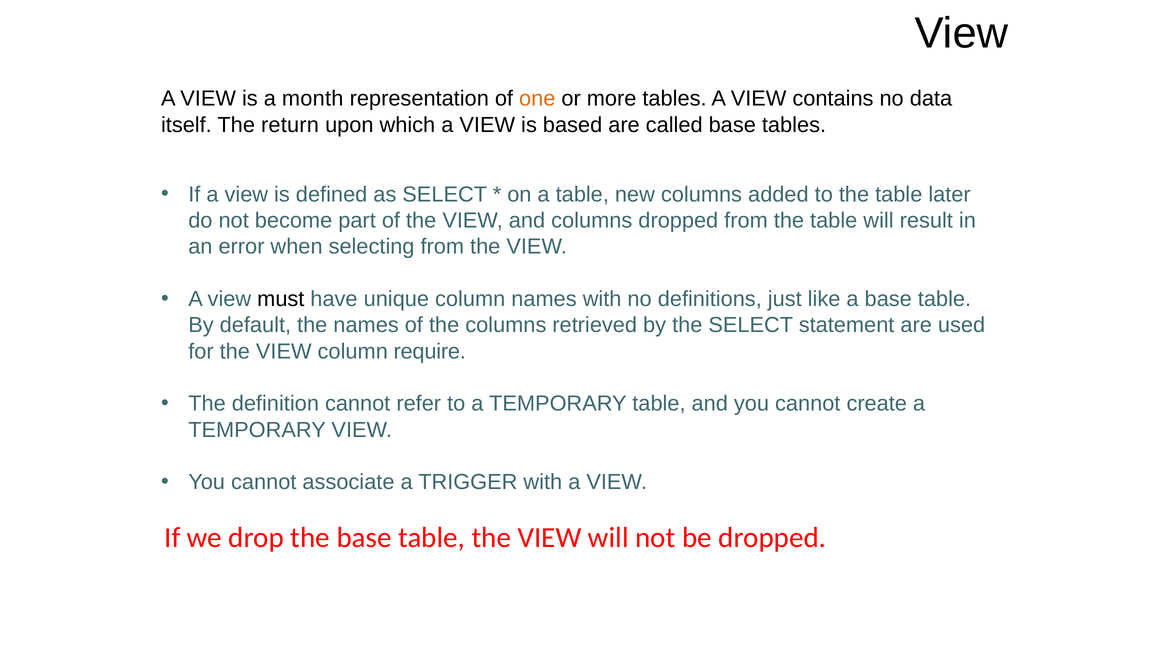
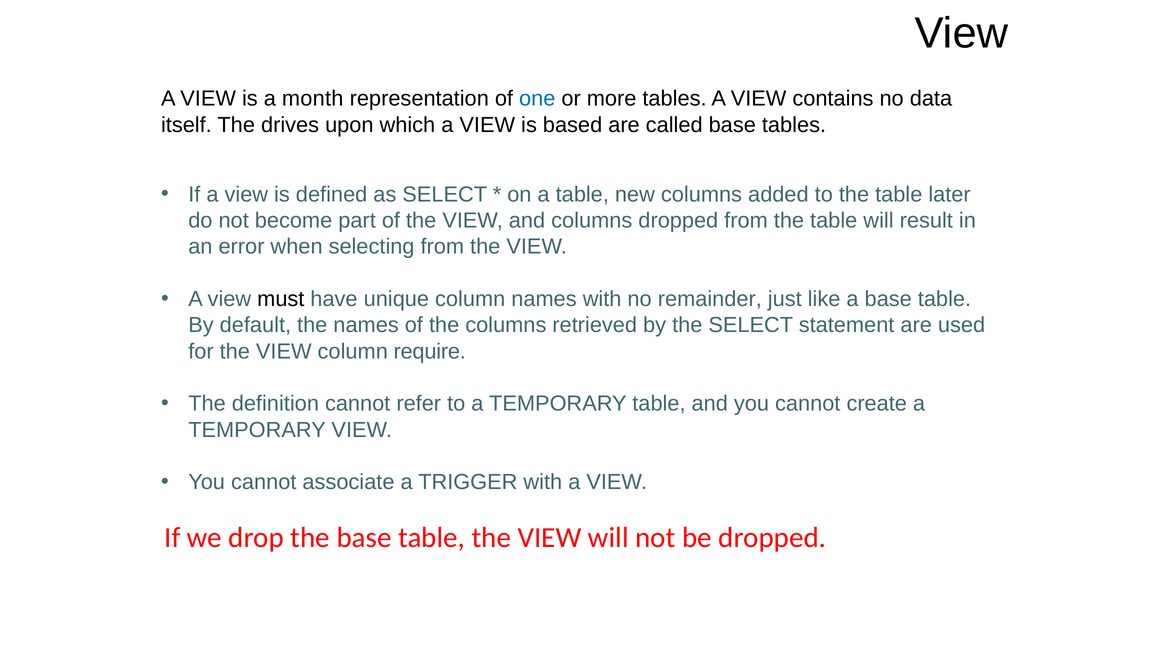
one colour: orange -> blue (537, 99)
return: return -> drives (290, 125)
definitions: definitions -> remainder (710, 299)
